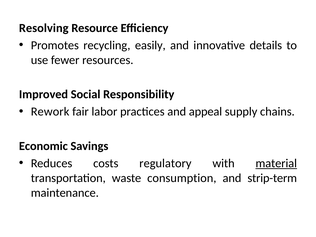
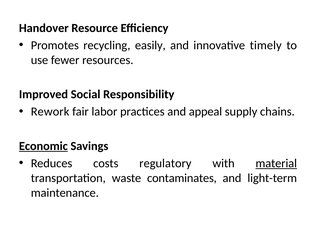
Resolving: Resolving -> Handover (44, 28)
details: details -> timely (266, 45)
Economic underline: none -> present (43, 146)
consumption: consumption -> contaminates (182, 178)
strip-term: strip-term -> light-term (272, 178)
